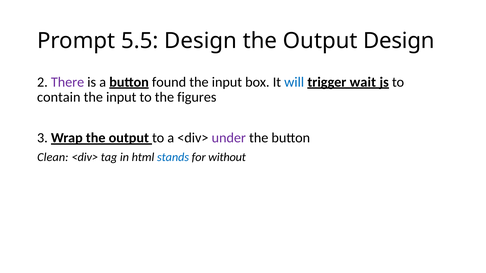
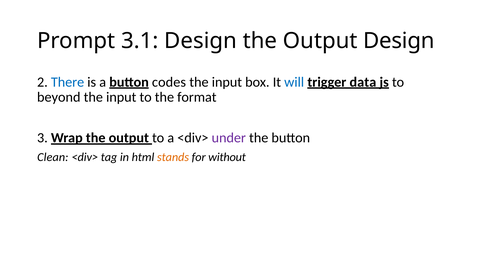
5.5: 5.5 -> 3.1 (140, 41)
There colour: purple -> blue (68, 82)
found: found -> codes (169, 82)
wait: wait -> data (363, 82)
contain: contain -> beyond (59, 97)
figures: figures -> format (197, 97)
stands colour: blue -> orange (173, 157)
